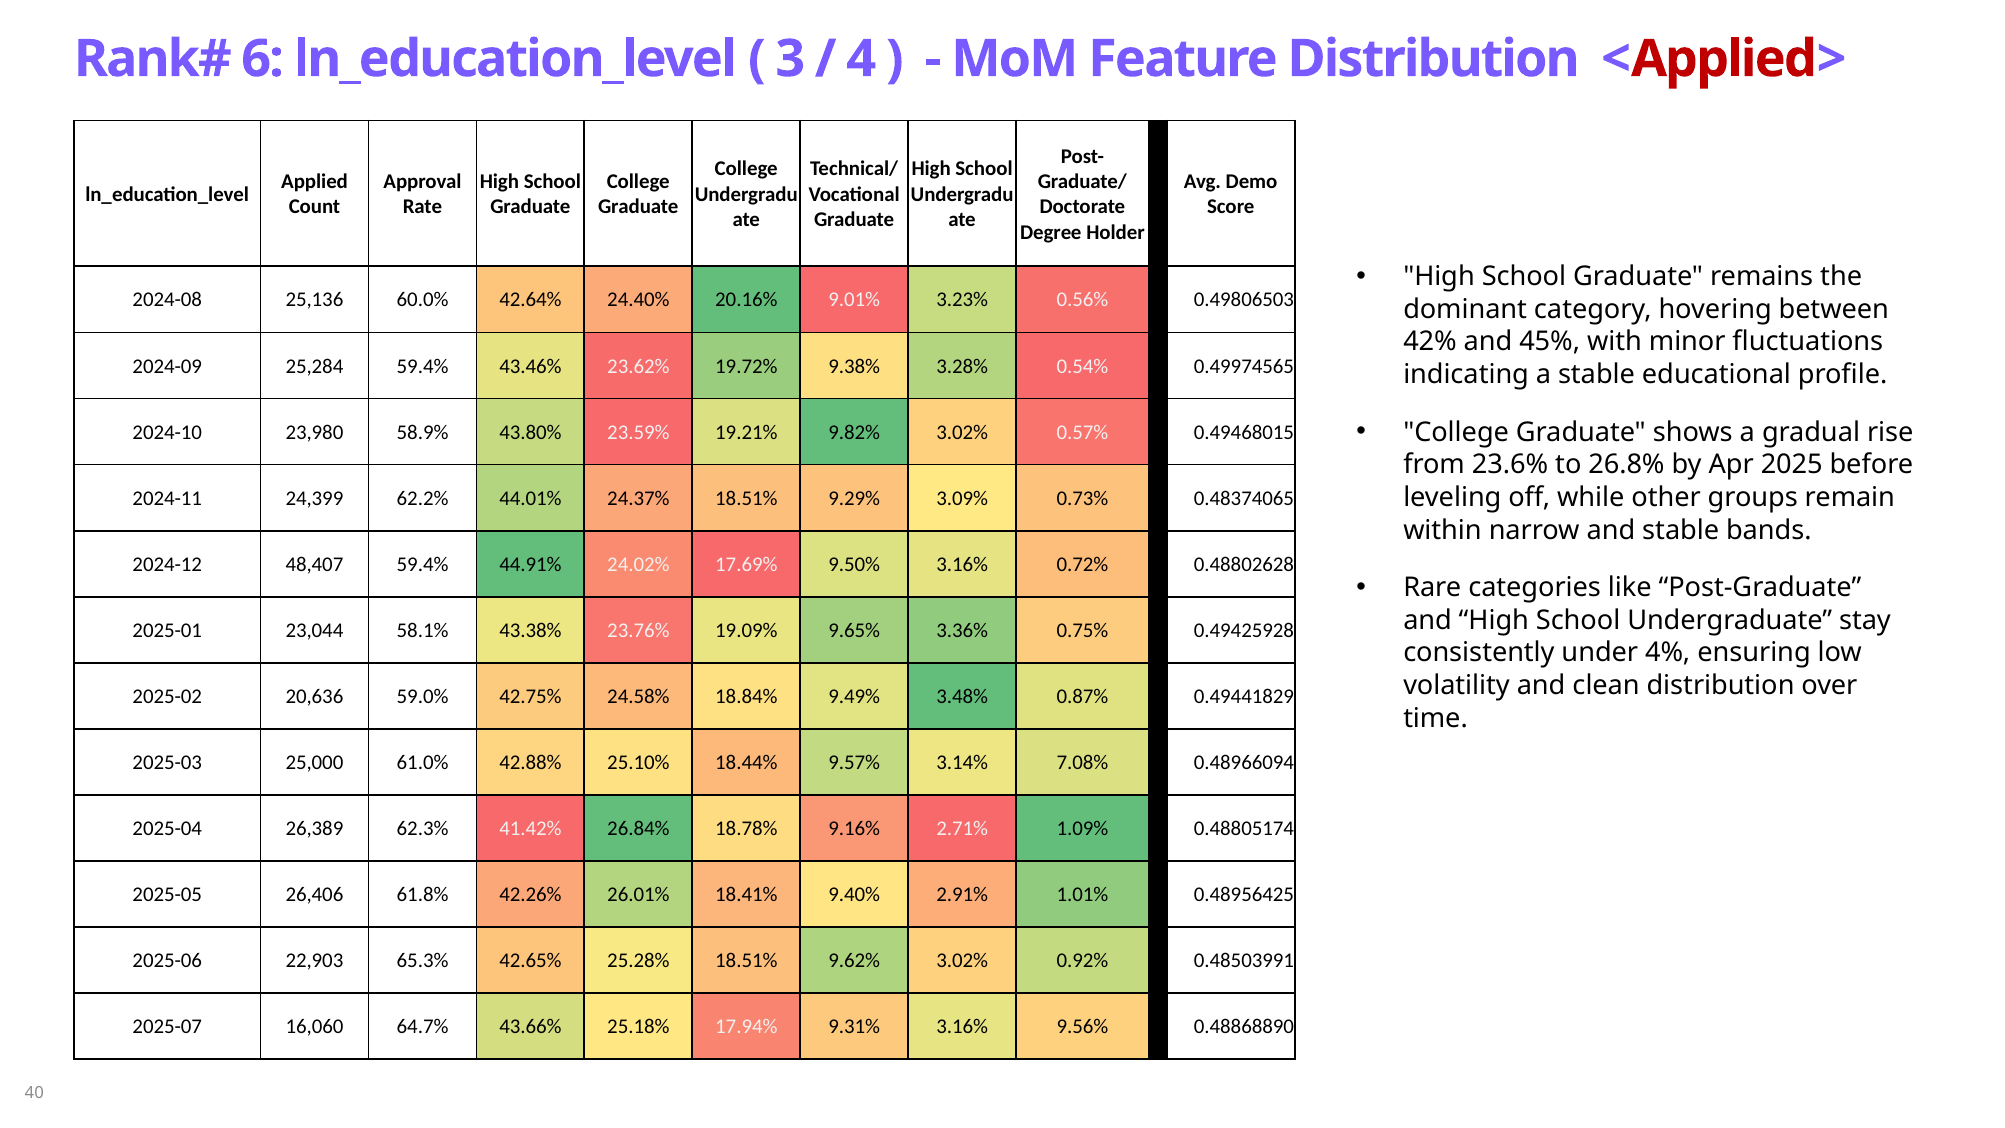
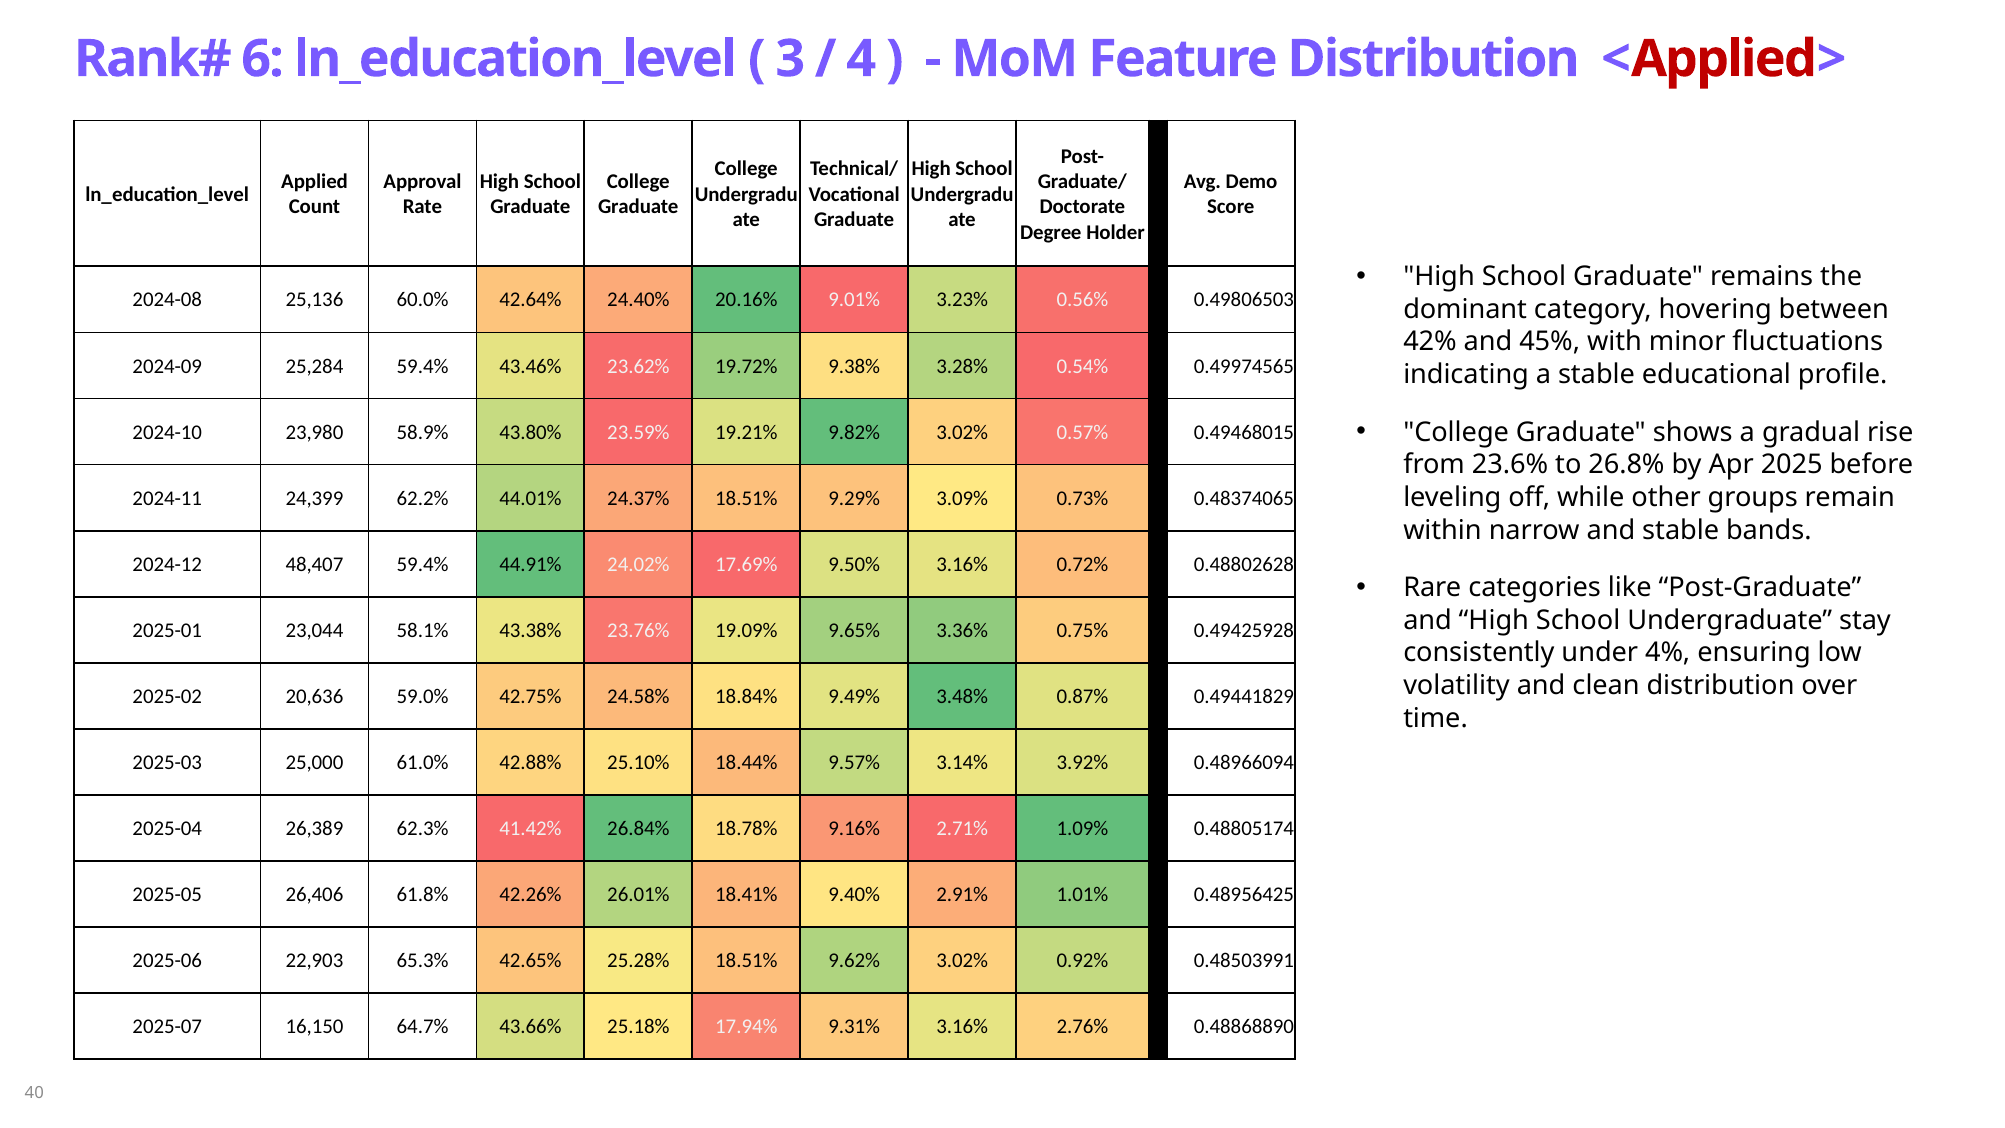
7.08%: 7.08% -> 3.92% (1082, 762)
16,060: 16,060 -> 16,150 (314, 1027)
9.56%: 9.56% -> 2.76% (1082, 1027)
